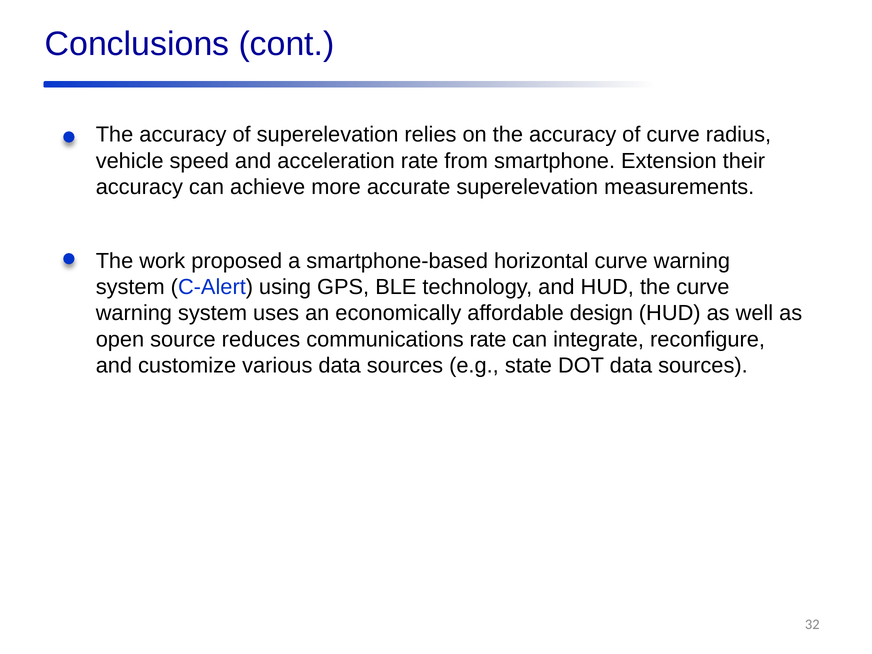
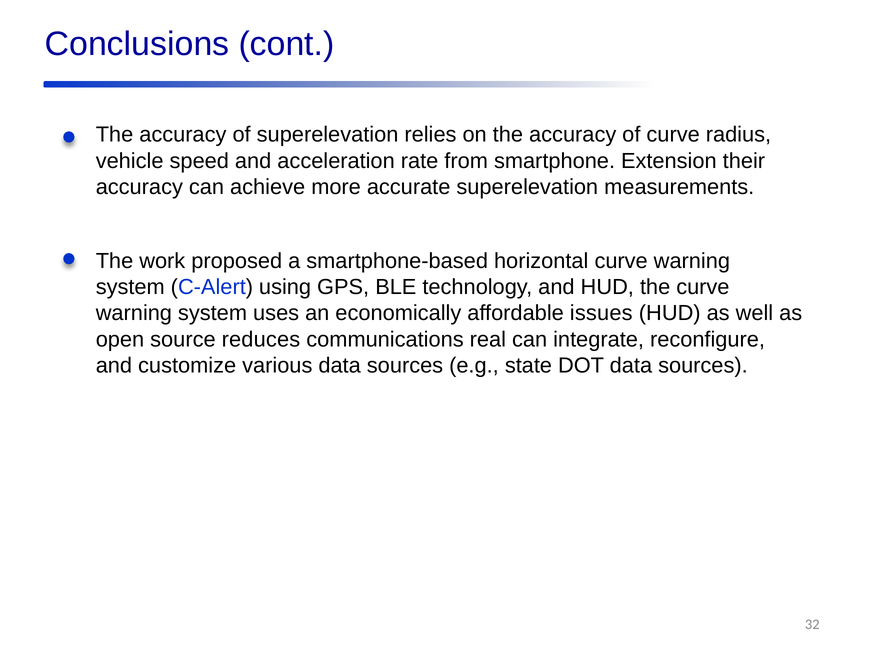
design: design -> issues (601, 313)
communications rate: rate -> real (488, 339)
